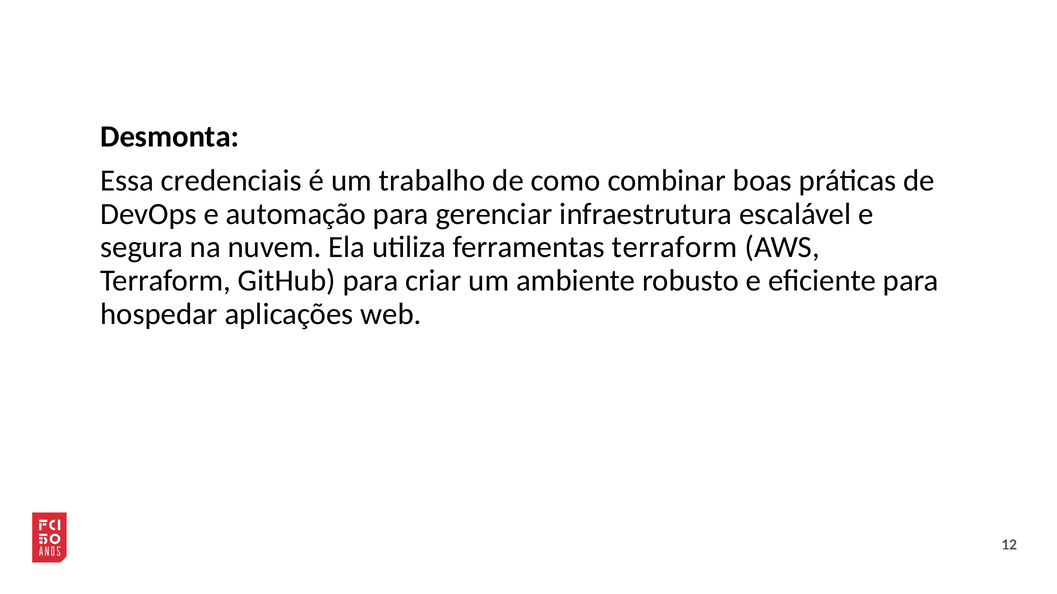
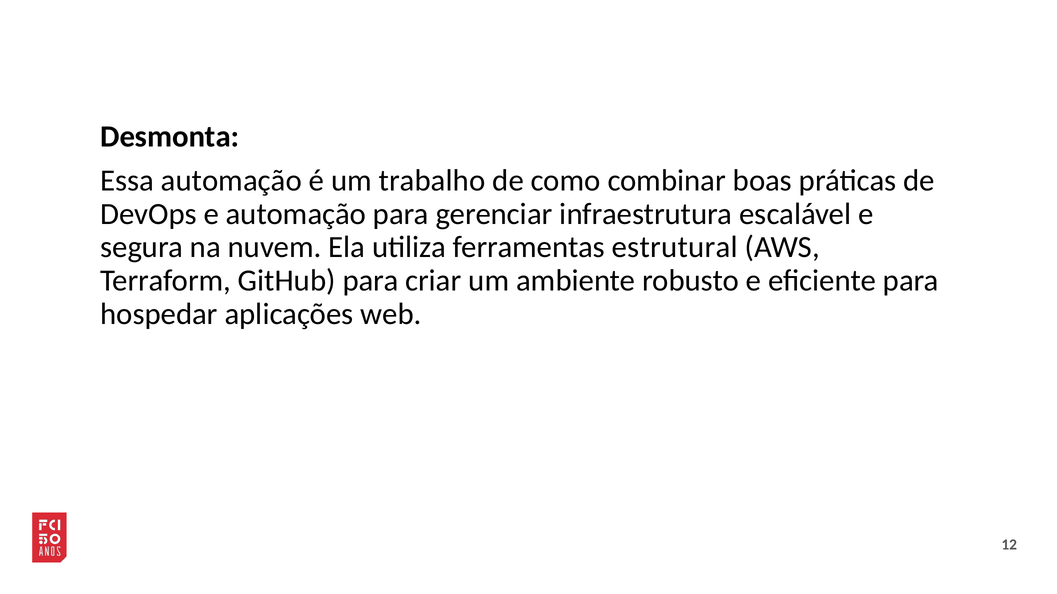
Essa credenciais: credenciais -> automação (231, 181)
ferramentas terraform: terraform -> estrutural (675, 248)
